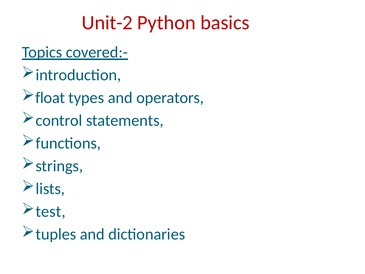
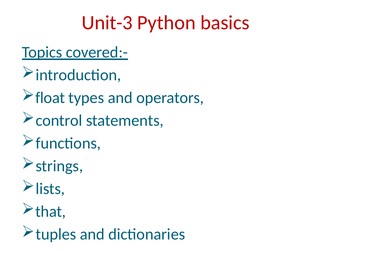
Unit-2: Unit-2 -> Unit-3 (107, 23)
test: test -> that (51, 211)
